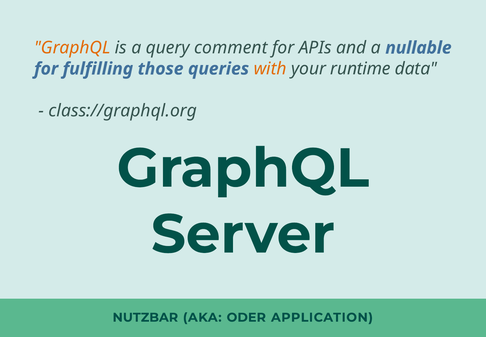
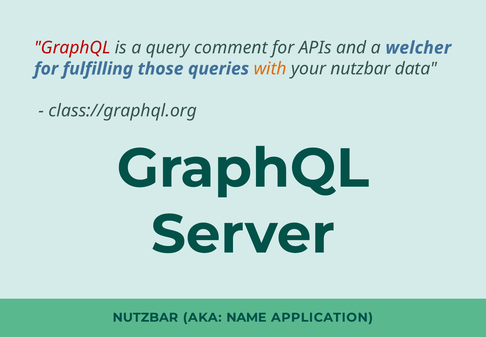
GraphQL colour: orange -> red (72, 48)
nullable: nullable -> welcher (418, 48)
your runtime: runtime -> nutzbar (361, 69)
ODER: ODER -> NAME (246, 317)
